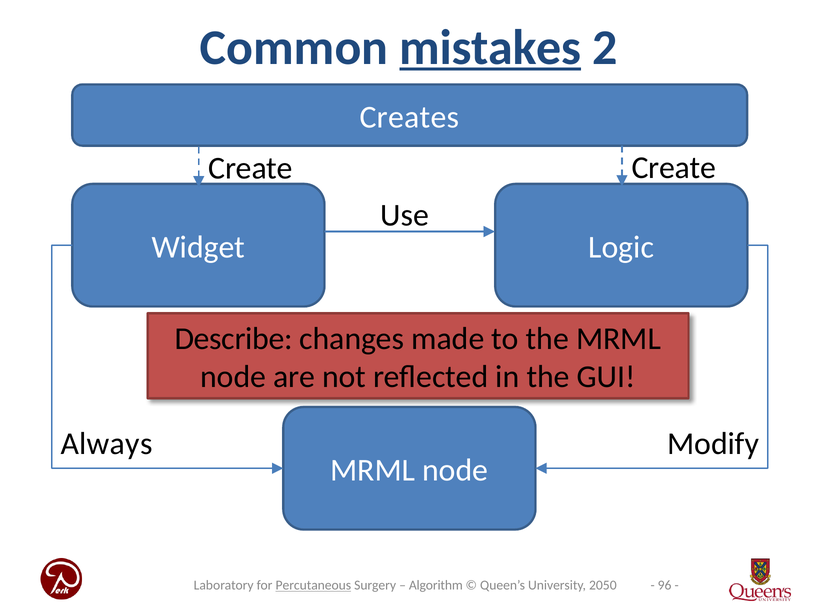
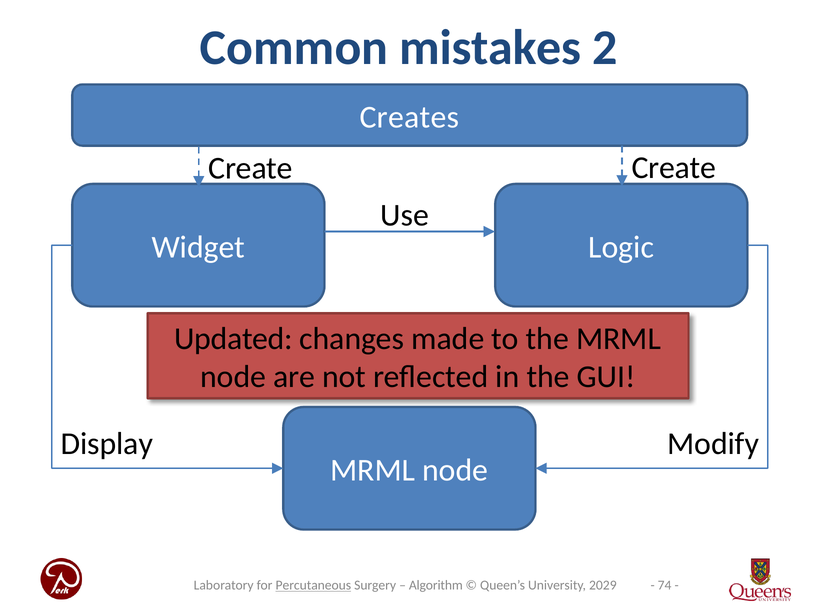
mistakes underline: present -> none (490, 48)
Describe: Describe -> Updated (234, 339)
Always: Always -> Display (107, 444)
96: 96 -> 74 (665, 586)
2050: 2050 -> 2029 (603, 586)
